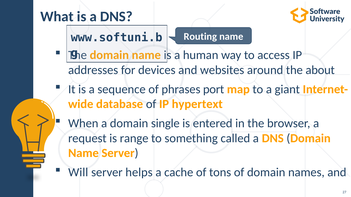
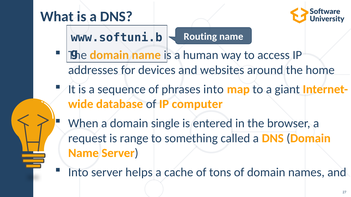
about: about -> home (320, 70)
phrases port: port -> into (213, 89)
hypertext: hypertext -> computer (197, 104)
Will: Will -> Into (78, 173)
